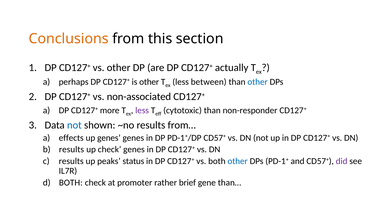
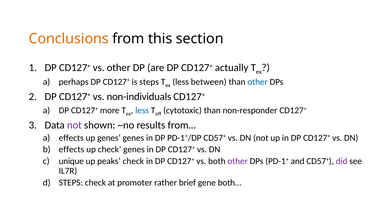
is other: other -> steps (149, 82)
non-associated: non-associated -> non-individuals (139, 97)
less colour: purple -> blue (142, 110)
not colour: blue -> purple (74, 125)
results: results -> effects (71, 150)
results: results -> unique (71, 161)
peaks status: status -> check (133, 161)
other colour: blue -> purple (238, 161)
BOTH: BOTH -> STEPS (71, 183)
than…: than… -> both… (230, 183)
